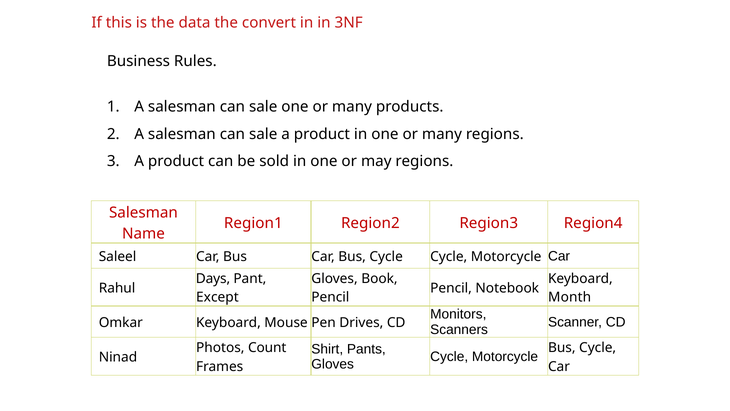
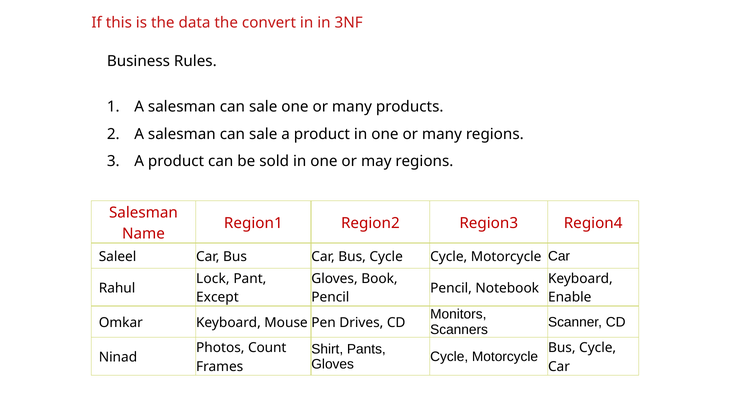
Days: Days -> Lock (213, 278)
Month: Month -> Enable (570, 297)
